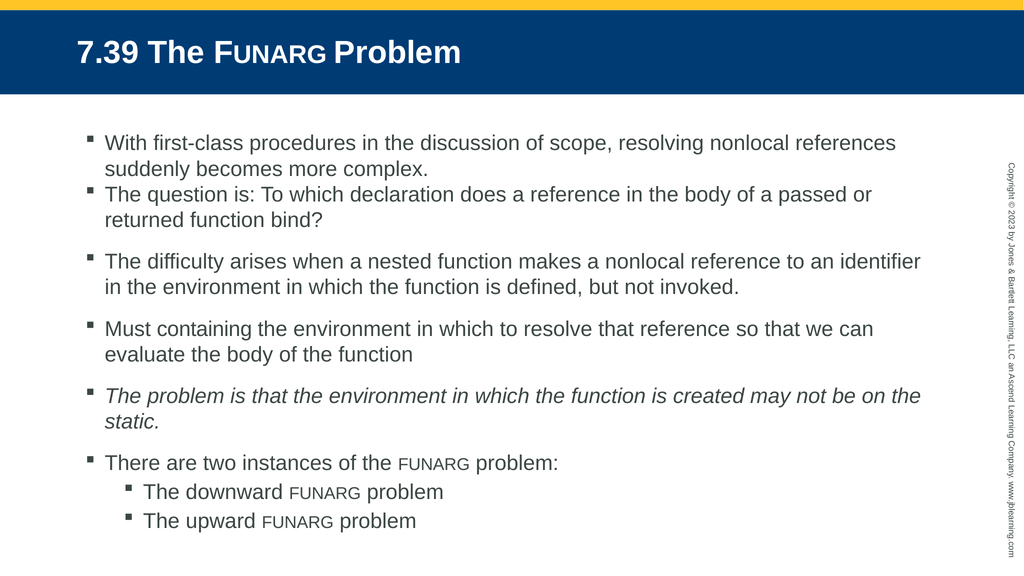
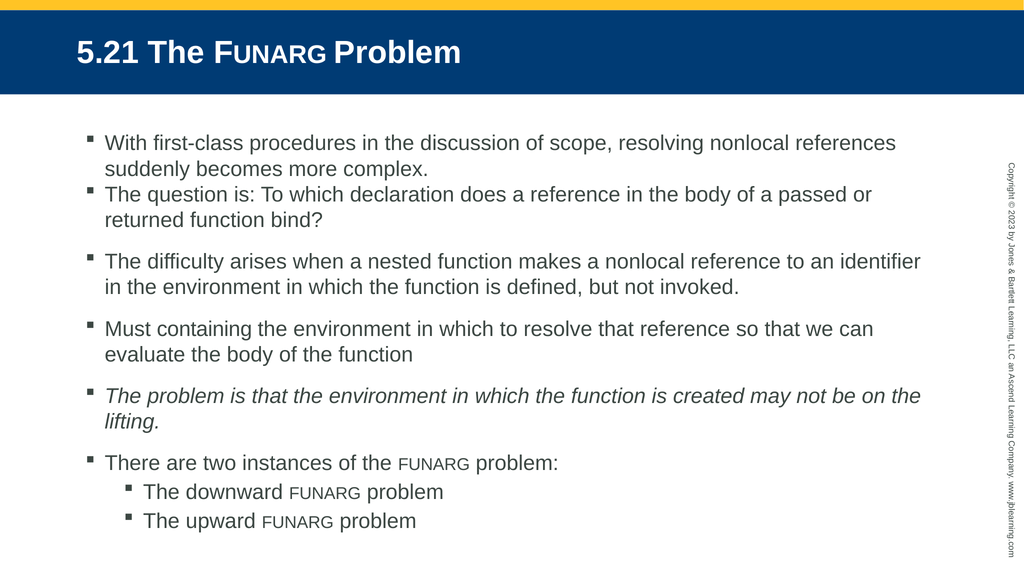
7.39: 7.39 -> 5.21 (108, 53)
static: static -> lifting (132, 422)
